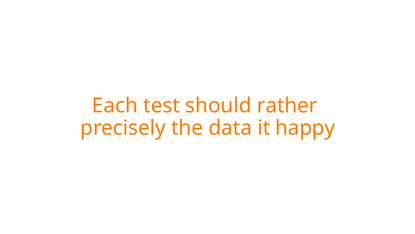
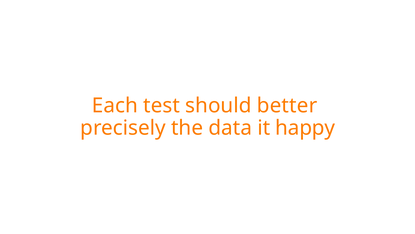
rather: rather -> better (287, 105)
